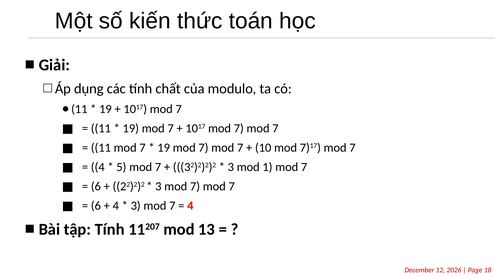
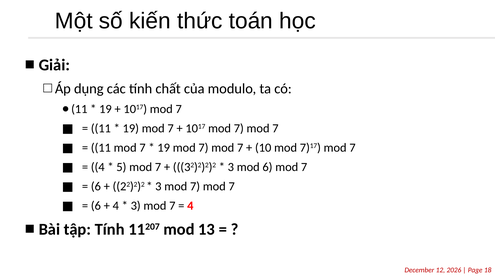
mod 1: 1 -> 6 (267, 167)
